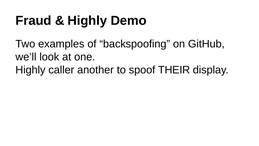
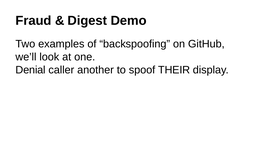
Highly: Highly -> Digest (87, 21)
Highly: Highly -> Denial (31, 70)
